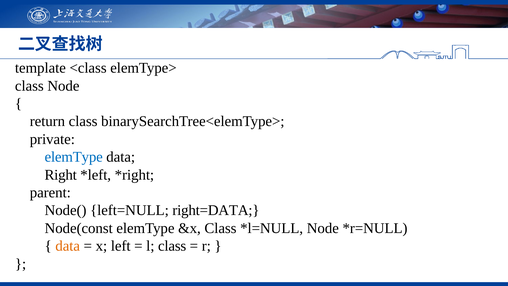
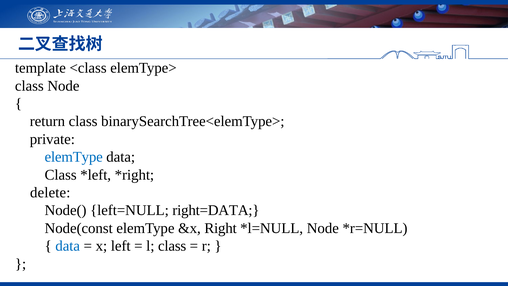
Right: Right -> Class (61, 175)
parent: parent -> delete (50, 192)
&x Class: Class -> Right (221, 228)
data colour: orange -> blue (68, 246)
